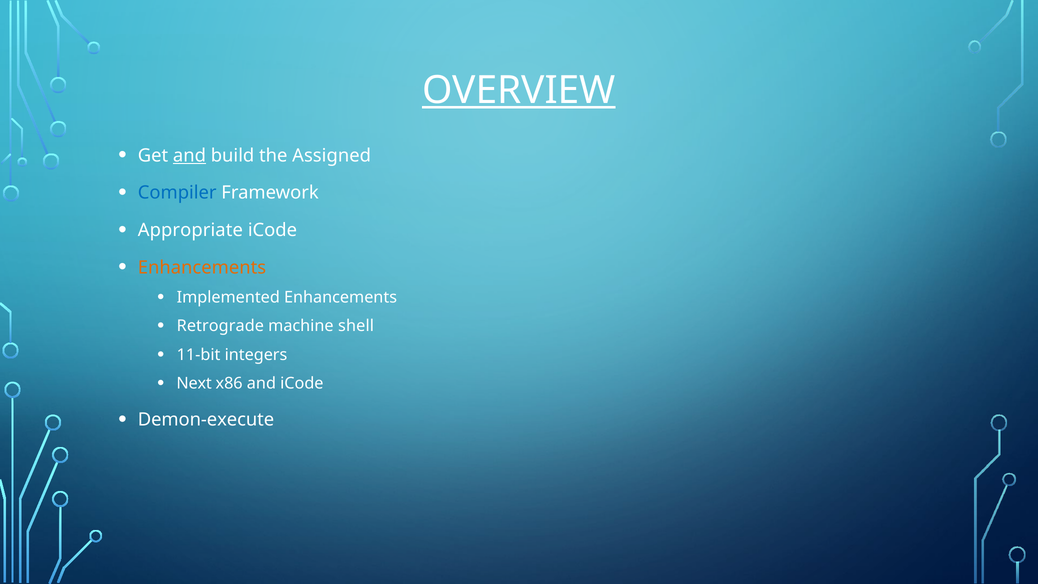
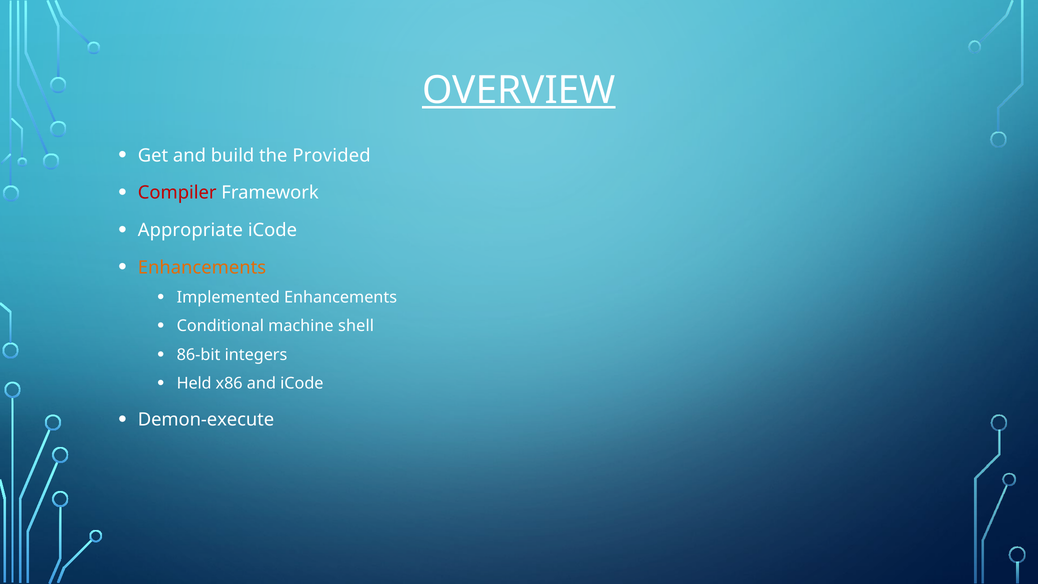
and underline: present -> none (189, 156)
Assigned: Assigned -> Provided (332, 156)
Compiler colour: blue -> red (177, 193)
Retrograde: Retrograde -> Conditional (220, 326)
11-bit: 11-bit -> 86-bit (199, 355)
Next: Next -> Held (194, 384)
